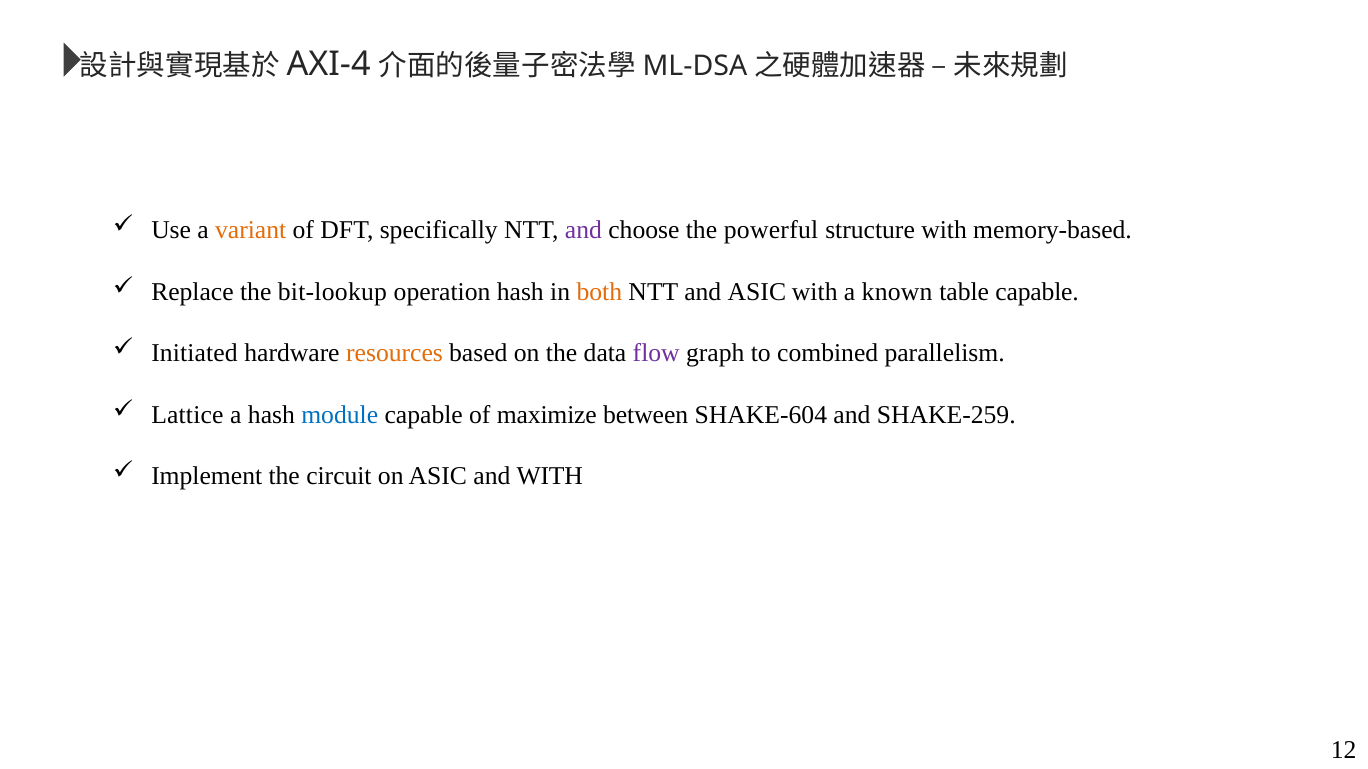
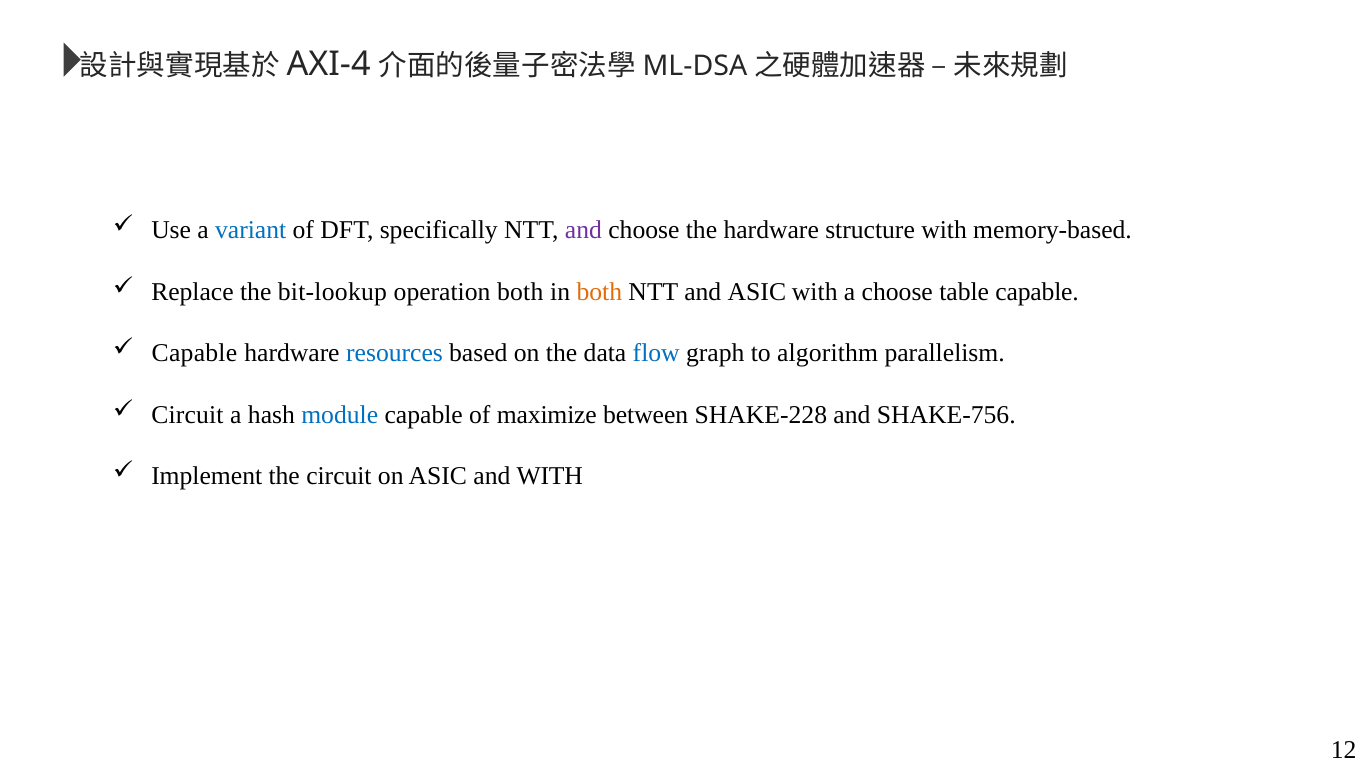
variant colour: orange -> blue (251, 230)
the powerful: powerful -> hardware (771, 230)
operation hash: hash -> both (520, 292)
a known: known -> choose (897, 292)
Initiated: Initiated -> Capable (194, 354)
resources colour: orange -> blue (395, 354)
flow colour: purple -> blue (656, 354)
combined: combined -> algorithm (828, 354)
Lattice: Lattice -> Circuit (187, 415)
SHAKE-604: SHAKE-604 -> SHAKE-228 (761, 415)
SHAKE-259: SHAKE-259 -> SHAKE-756 (946, 415)
